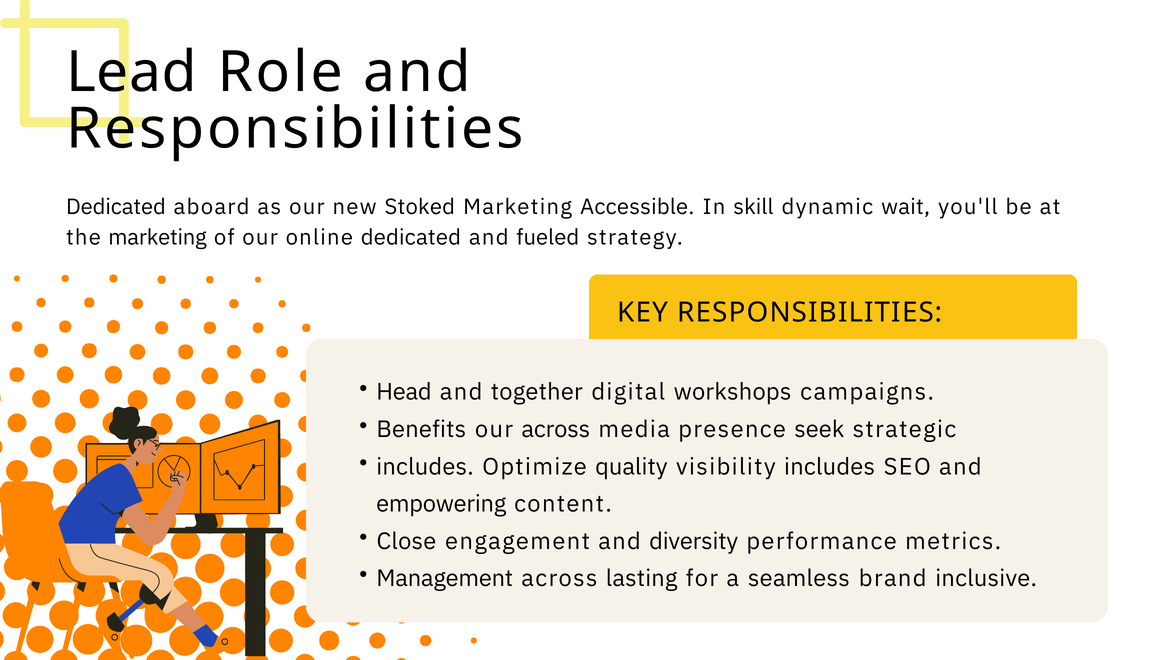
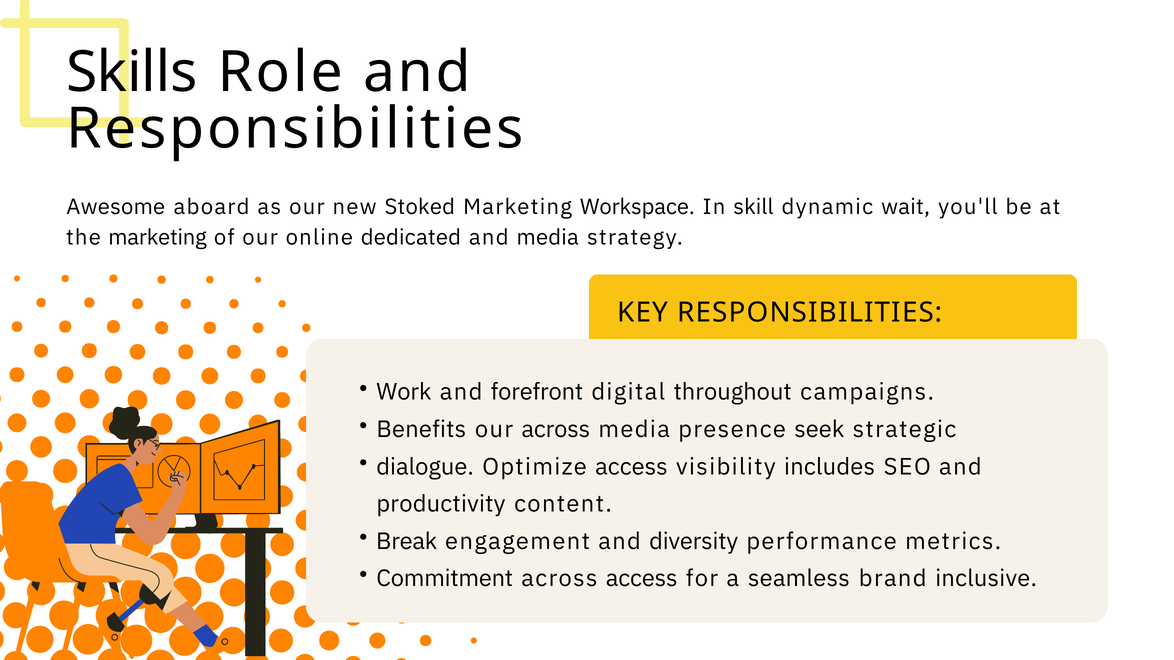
Lead: Lead -> Skills (132, 72)
Dedicated: Dedicated -> Awesome (116, 207)
Accessible: Accessible -> Workspace (637, 207)
and fueled: fueled -> media (548, 238)
Head: Head -> Work (404, 392)
together: together -> forefront (537, 392)
workshops: workshops -> throughout (733, 392)
includes: includes -> dialogue (425, 467)
Optimize quality: quality -> access (631, 467)
empowering: empowering -> productivity (441, 504)
Close: Close -> Break (407, 542)
Management: Management -> Commitment (445, 579)
across lasting: lasting -> access (642, 579)
